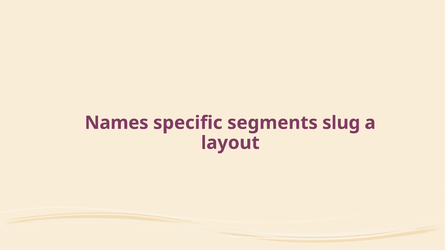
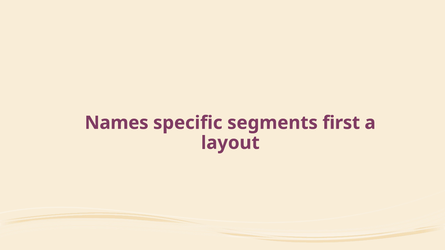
slug: slug -> first (341, 123)
